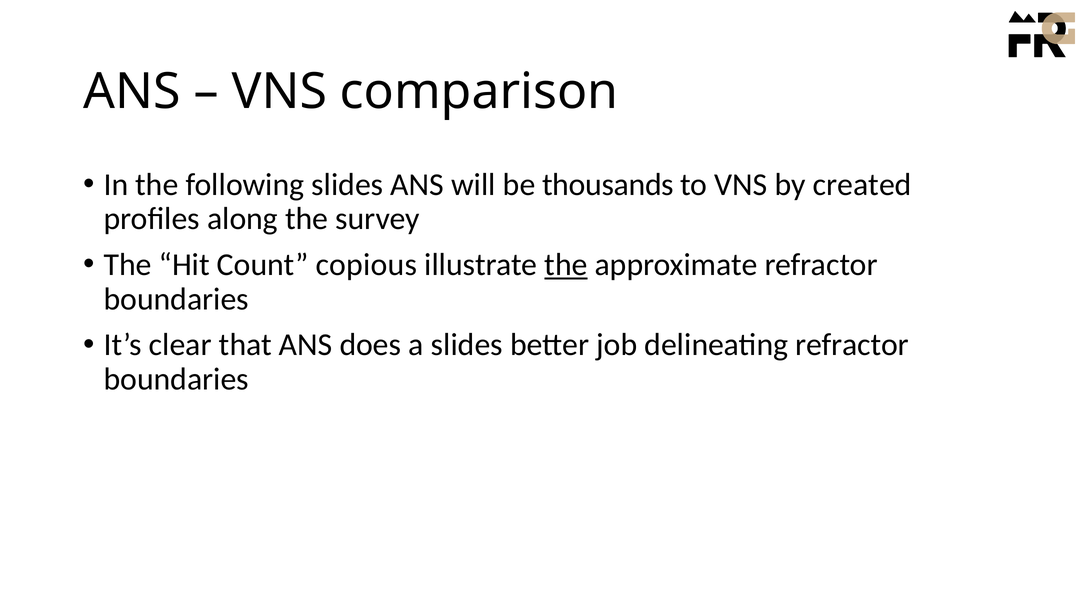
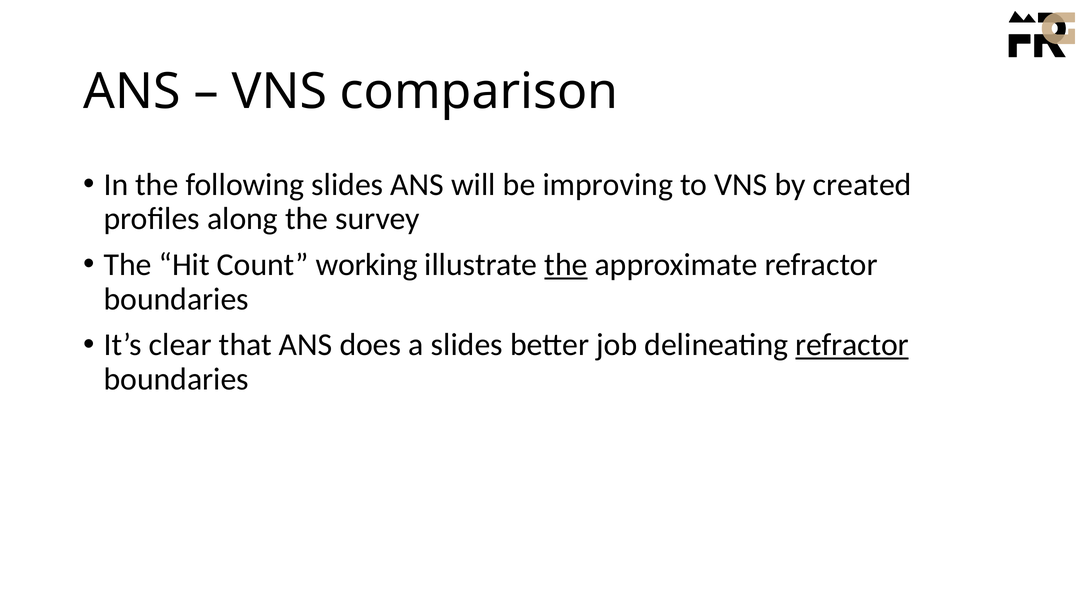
thousands: thousands -> improving (608, 184)
copious: copious -> working (367, 265)
refractor underline: none -> present (852, 345)
